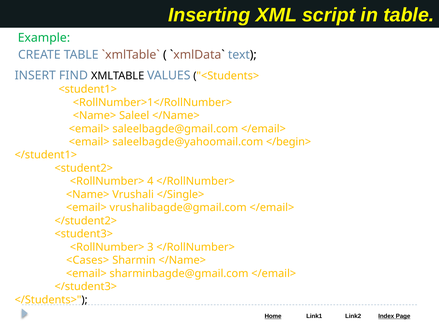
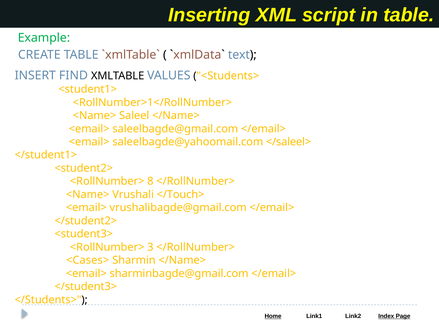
</begin>: </begin> -> </saleel> (289, 142)
4: 4 -> 8 (150, 182)
</Single>: </Single> -> </Touch> (181, 195)
